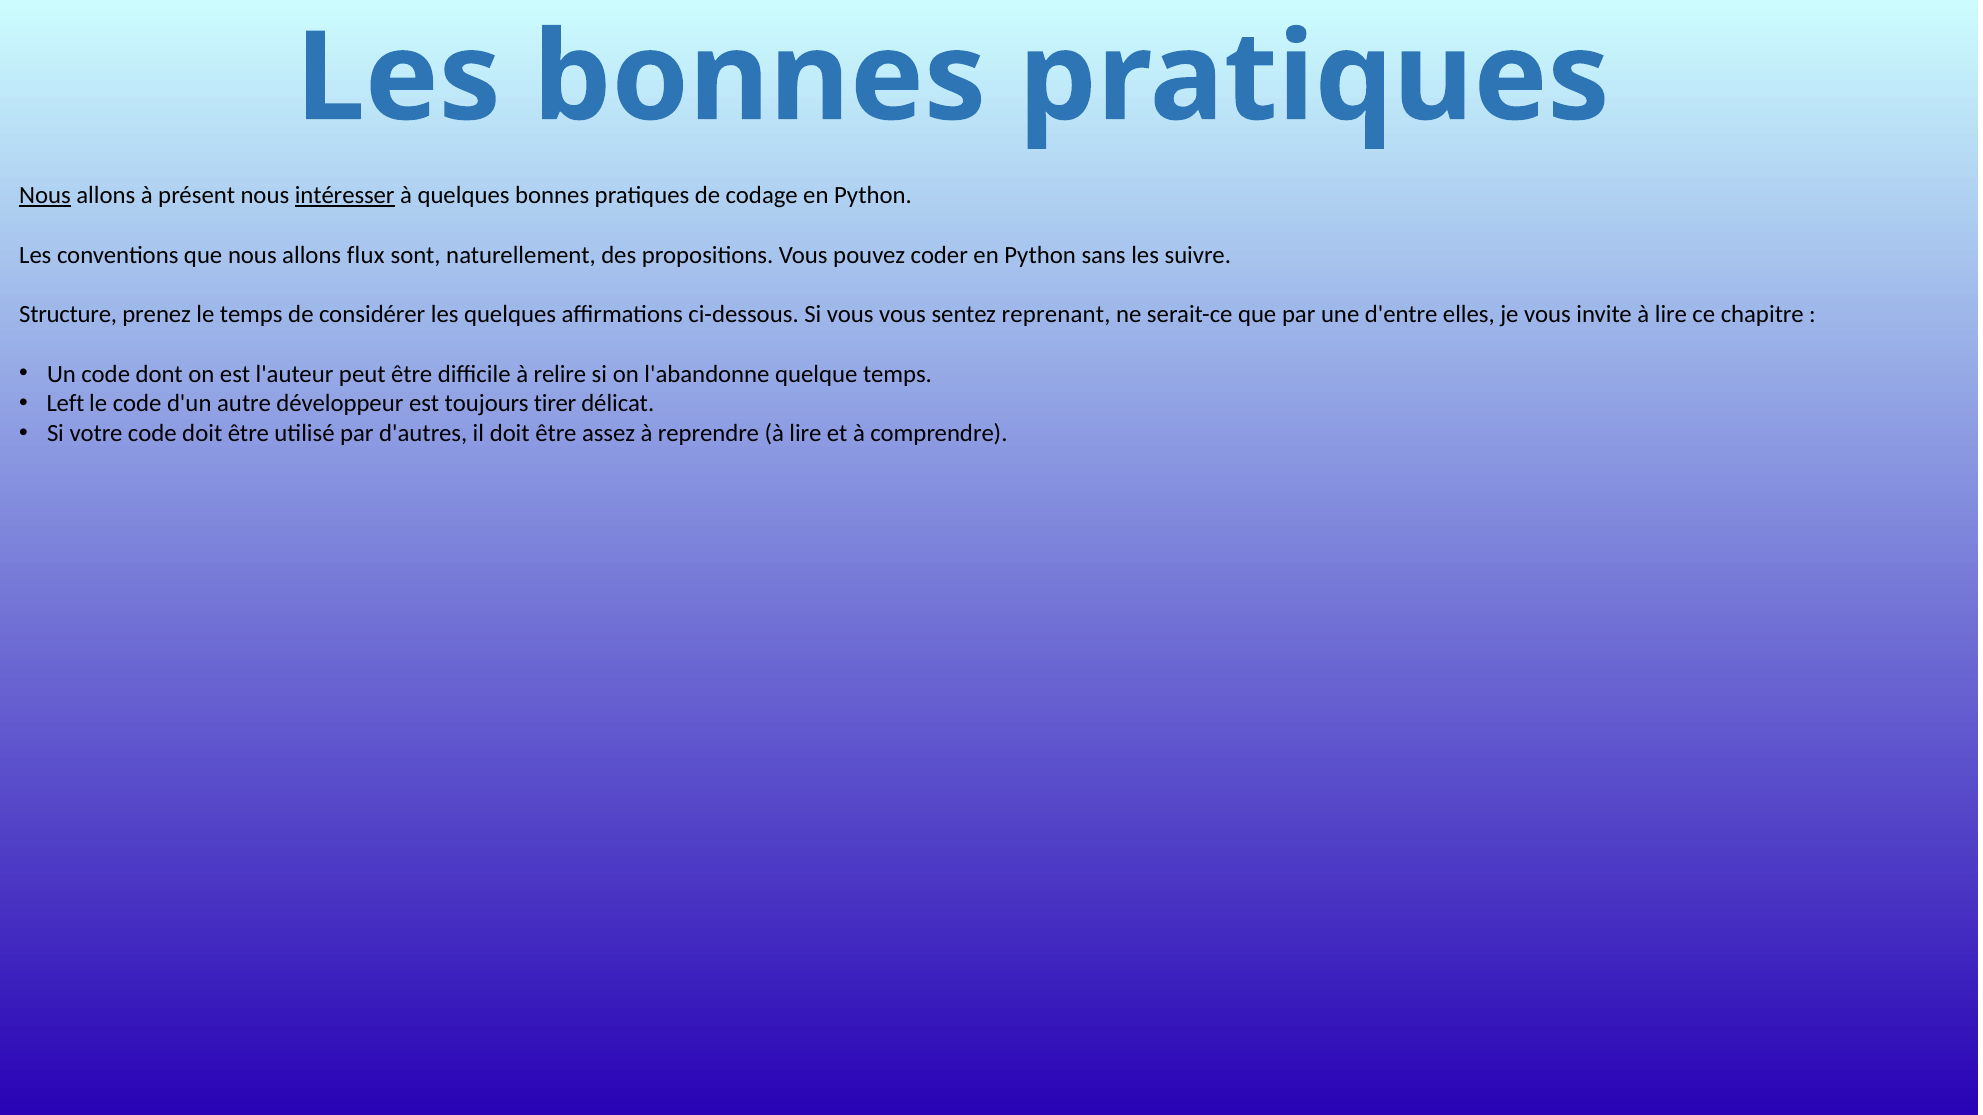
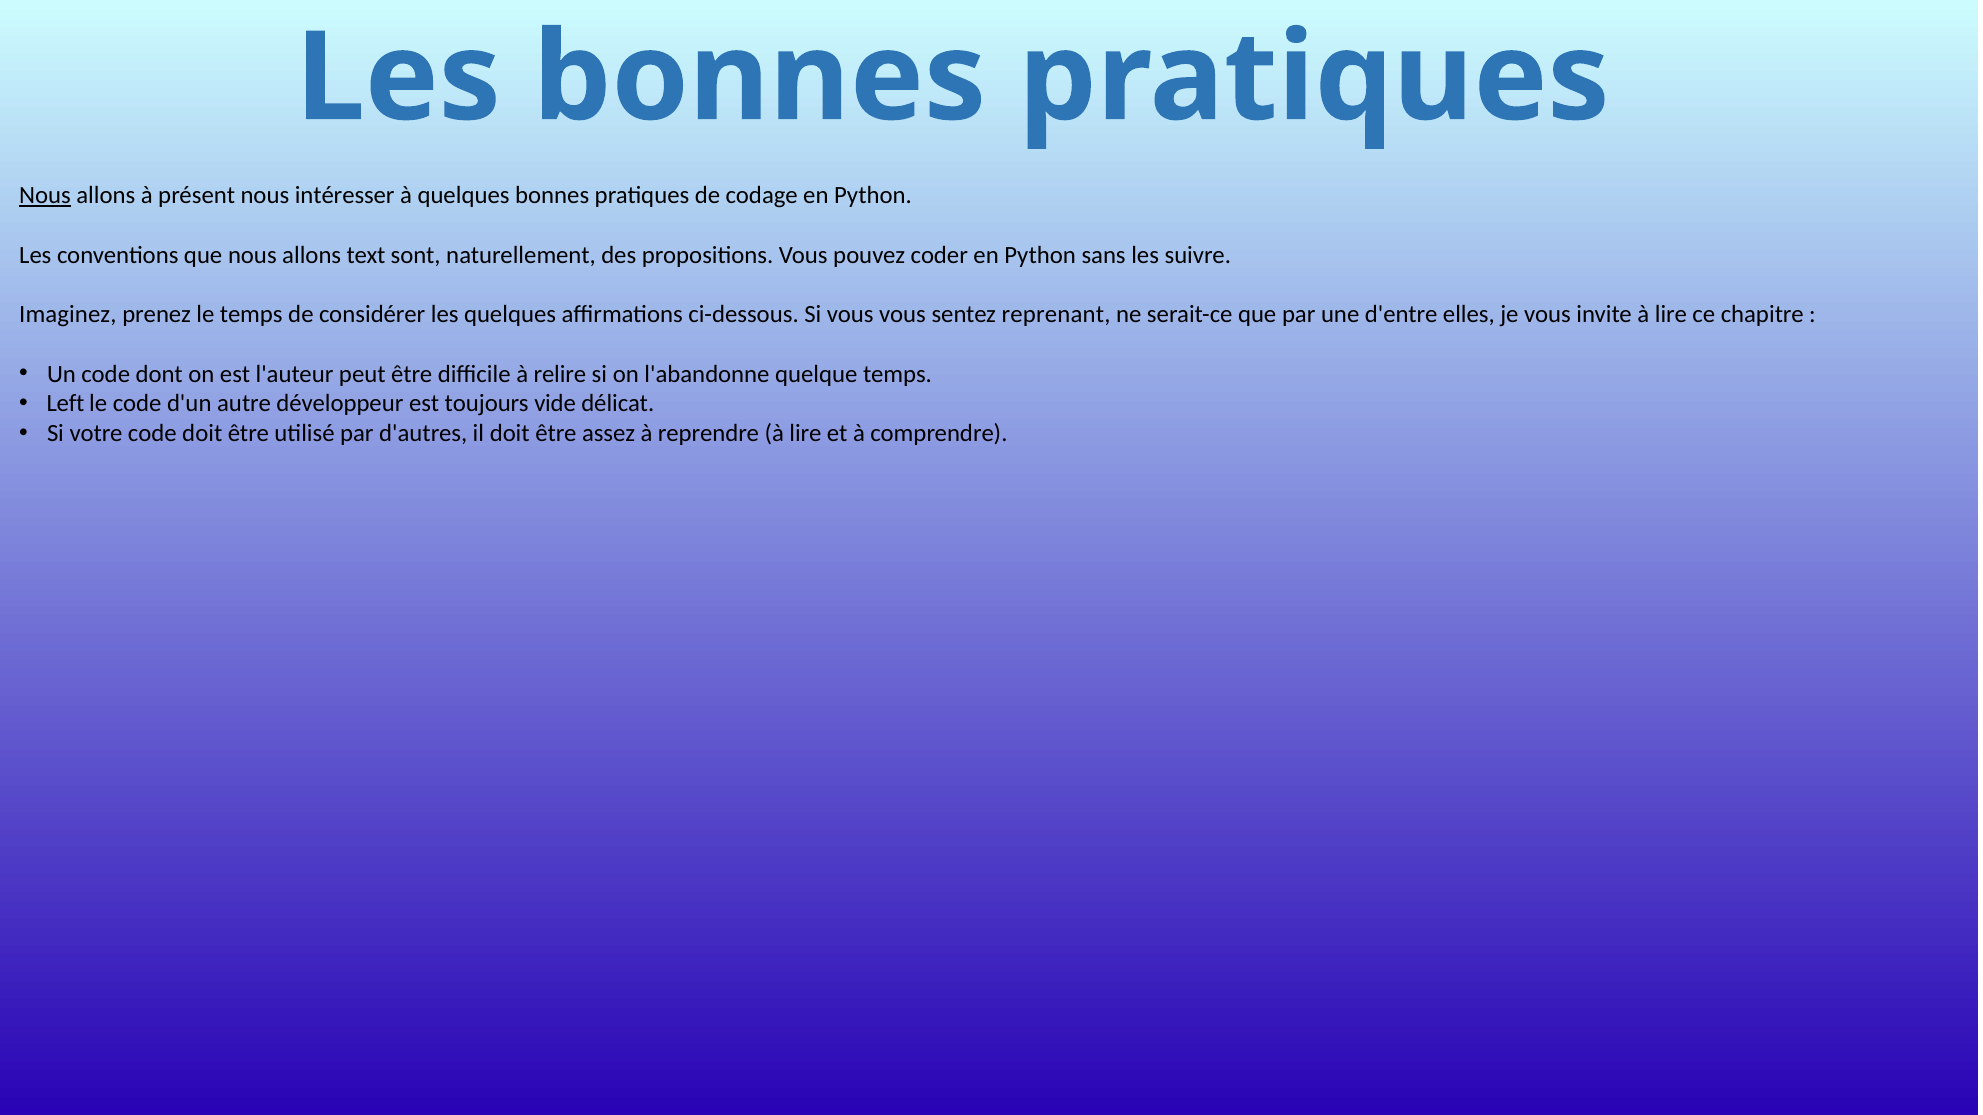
intéresser underline: present -> none (345, 196)
flux: flux -> text (366, 255)
Structure: Structure -> Imaginez (68, 315)
tirer: tirer -> vide (555, 404)
